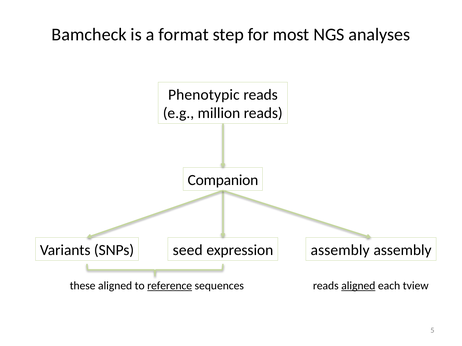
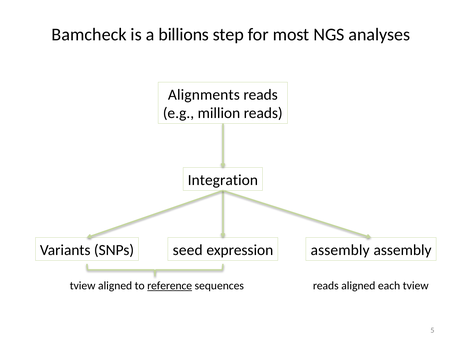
format: format -> billions (184, 35)
Phenotypic: Phenotypic -> Alignments (204, 95)
Companion: Companion -> Integration (223, 180)
these: these -> tview (83, 286)
aligned underline: present -> none (358, 286)
